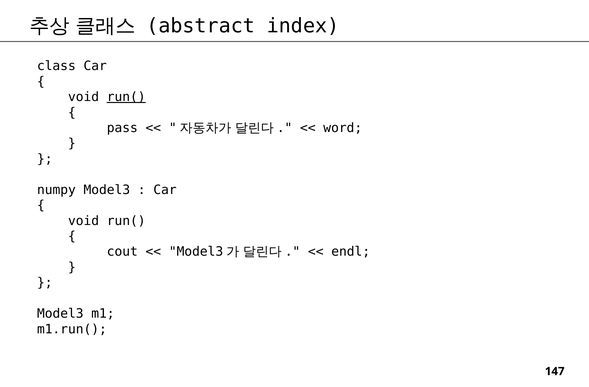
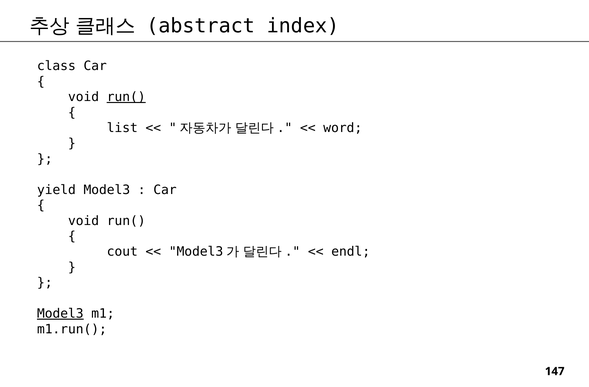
pass: pass -> list (122, 128)
numpy: numpy -> yield (56, 190)
Model3 underline: none -> present (60, 314)
